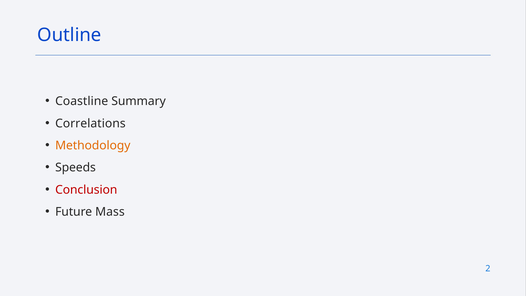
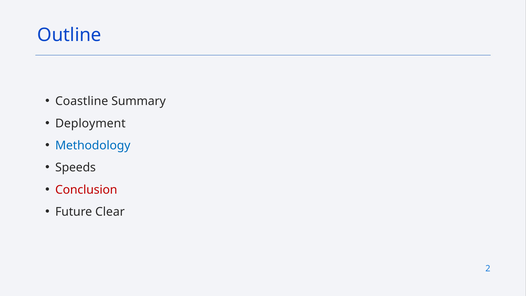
Correlations: Correlations -> Deployment (90, 123)
Methodology colour: orange -> blue (93, 145)
Mass: Mass -> Clear (110, 212)
